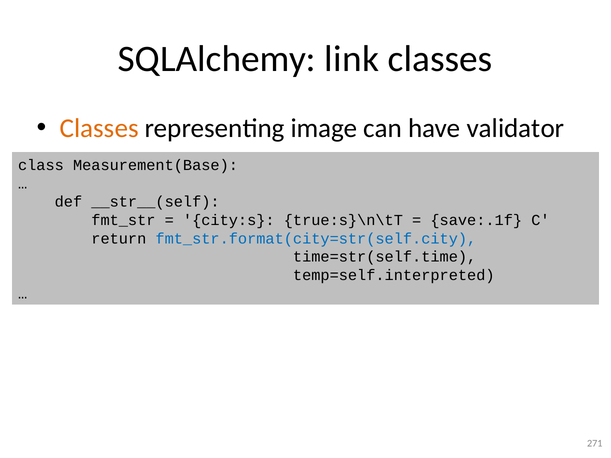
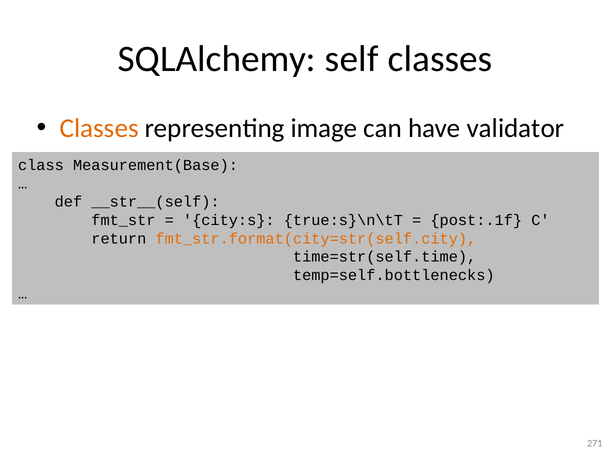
link: link -> self (352, 59)
save:.1f: save:.1f -> post:.1f (476, 220)
fmt_str.format(city=str(self.city colour: blue -> orange (316, 239)
temp=self.interpreted: temp=self.interpreted -> temp=self.bottlenecks (394, 275)
